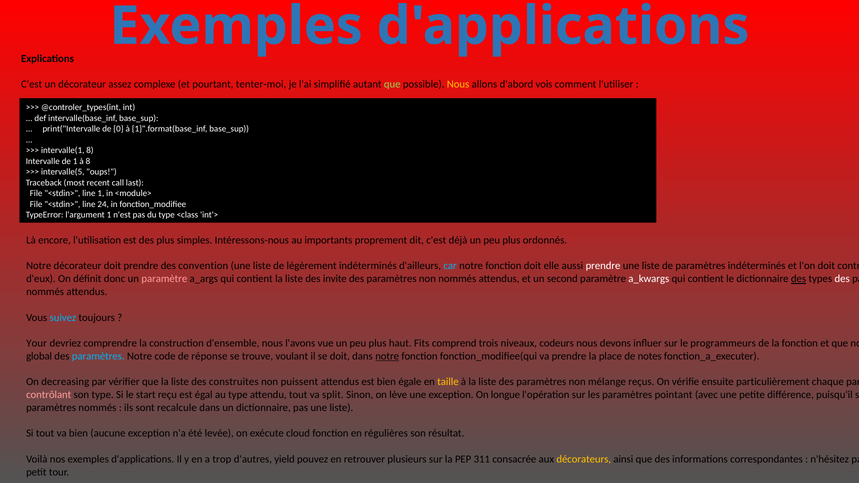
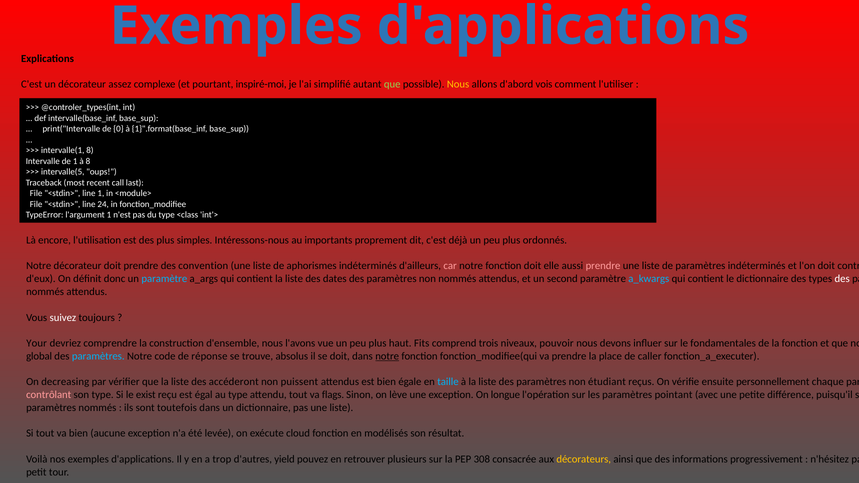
tenter-moi: tenter-moi -> inspiré-moi (261, 84)
légèrement: légèrement -> aphorismes (312, 266)
car colour: light blue -> pink (450, 266)
prendre colour: white -> pink (603, 266)
paramètre colour: pink -> light blue (164, 279)
invite: invite -> dates (335, 279)
a_kwargs colour: white -> light blue (649, 279)
des underline: present -> none (798, 279)
suivez colour: light blue -> white (63, 318)
codeurs: codeurs -> pouvoir (557, 343)
programmeurs: programmeurs -> fondamentales (723, 343)
voulant: voulant -> absolus (292, 356)
notes: notes -> caller (650, 356)
construites: construites -> accéderont (234, 382)
taille colour: yellow -> light blue (448, 382)
mélange: mélange -> étudiant (607, 382)
particulièrement: particulièrement -> personnellement (773, 382)
start: start -> exist (146, 395)
split: split -> flags (333, 395)
recalcule: recalcule -> toutefois (177, 408)
régulières: régulières -> modélisés (386, 434)
311: 311 -> 308 (482, 459)
correspondantes: correspondantes -> progressivement (767, 459)
